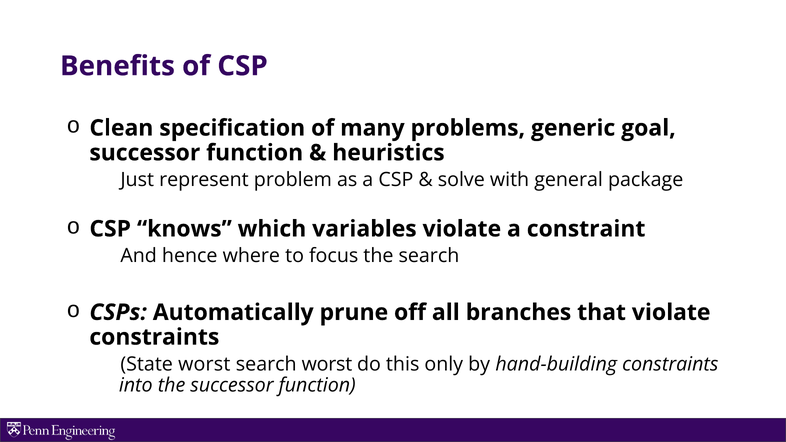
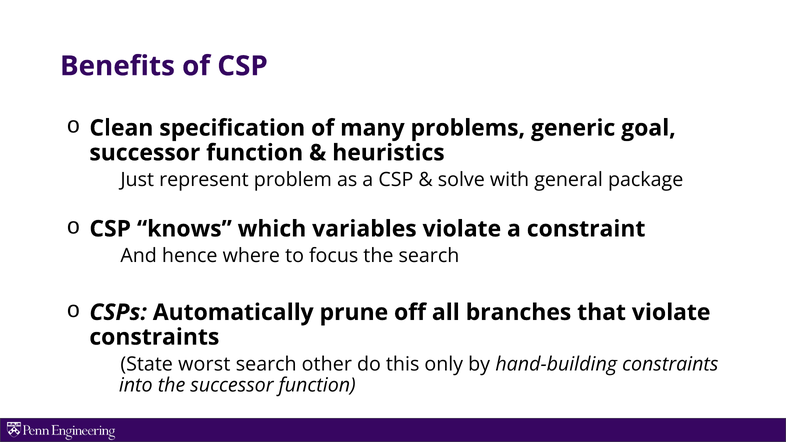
search worst: worst -> other (327, 364)
